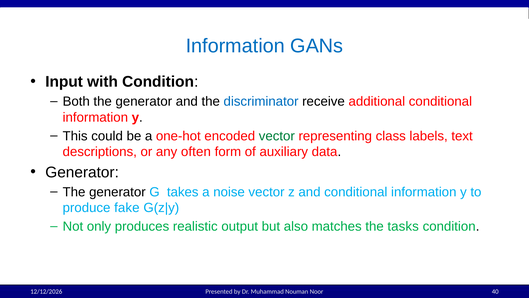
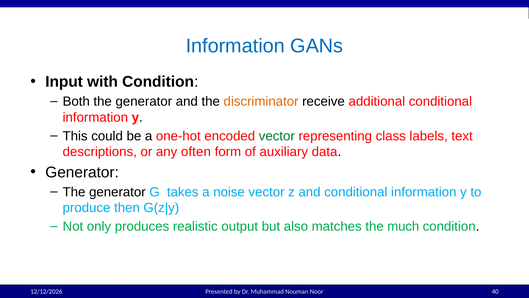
discriminator colour: blue -> orange (261, 101)
fake: fake -> then (127, 208)
tasks: tasks -> much (403, 226)
